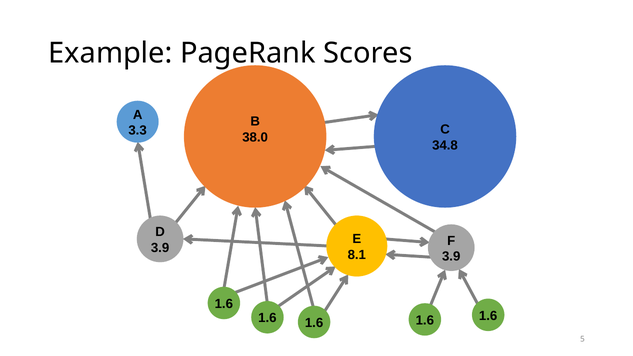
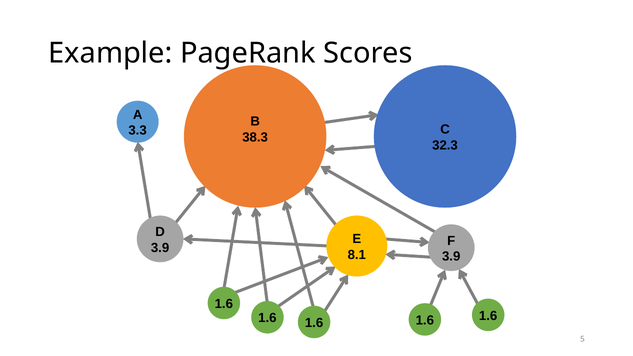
38.0: 38.0 -> 38.3 (255, 137)
34.8: 34.8 -> 32.3 (445, 145)
